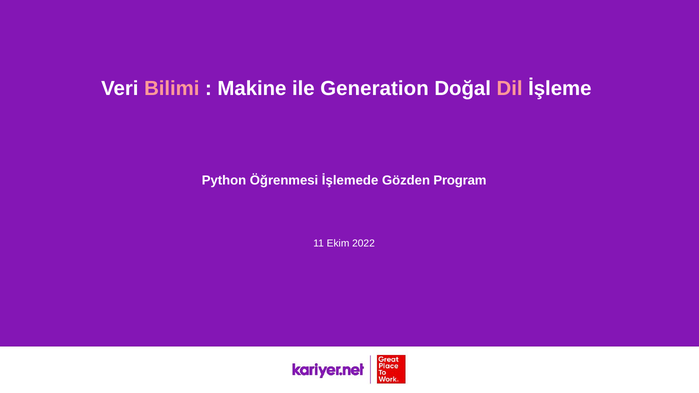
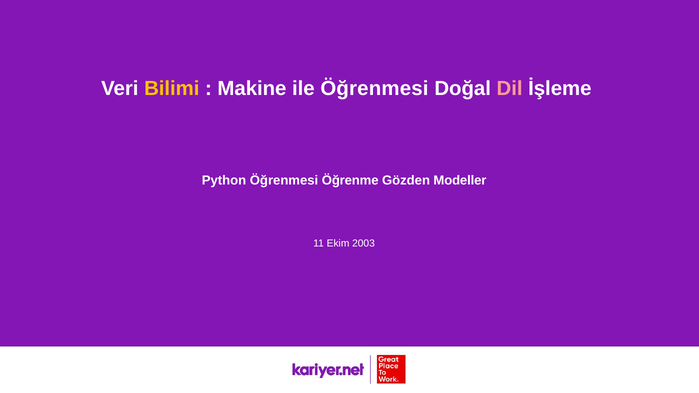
Bilimi colour: pink -> yellow (172, 89)
ile Generation: Generation -> Öğrenmesi (374, 89)
İşlemede: İşlemede -> Öğrenme (350, 181)
Program: Program -> Modeller (460, 181)
2022: 2022 -> 2003 (363, 243)
